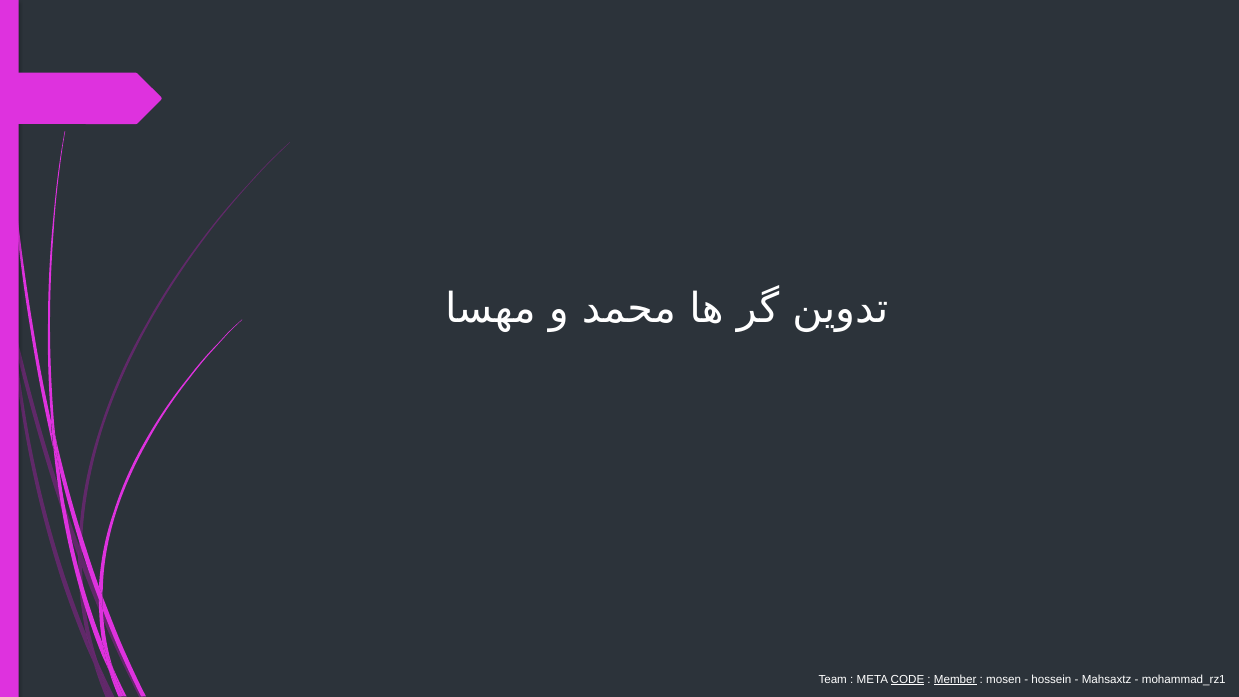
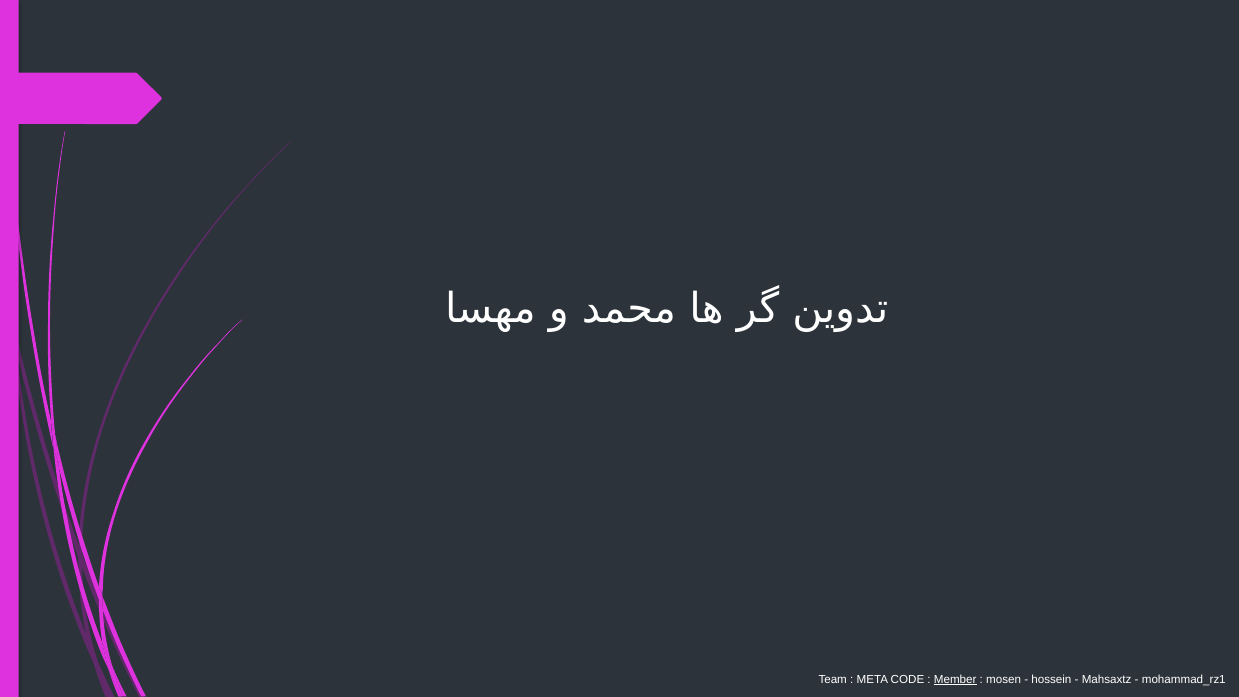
CODE underline: present -> none (907, 679)
